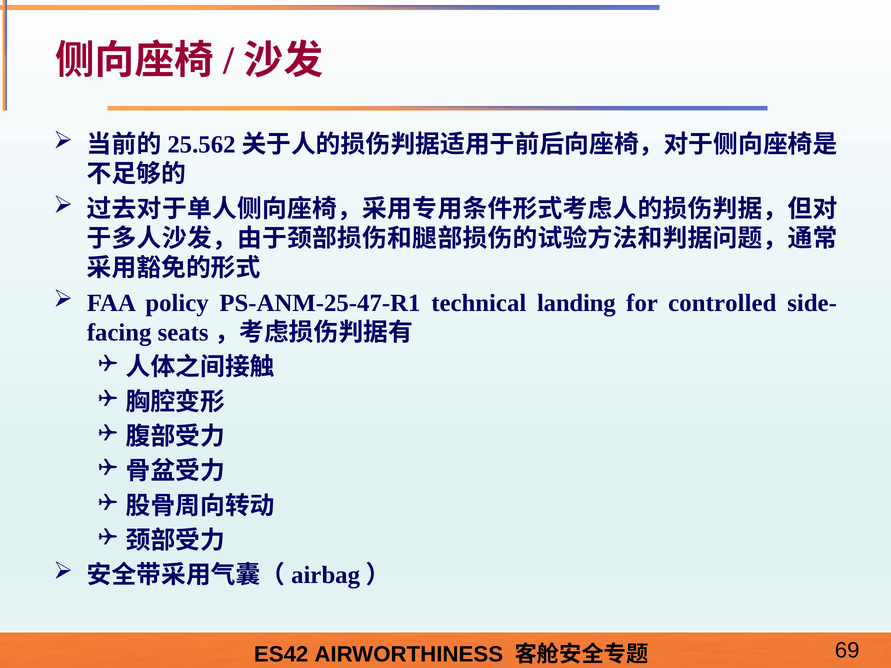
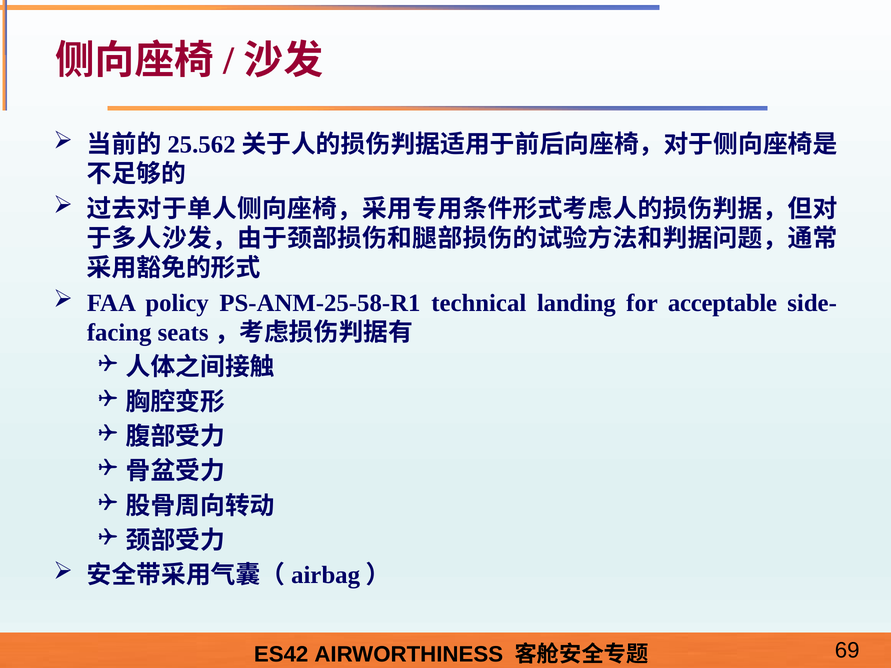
PS-ANM-25-47-R1: PS-ANM-25-47-R1 -> PS-ANM-25-58-R1 (320, 303)
controlled: controlled -> acceptable (723, 303)
